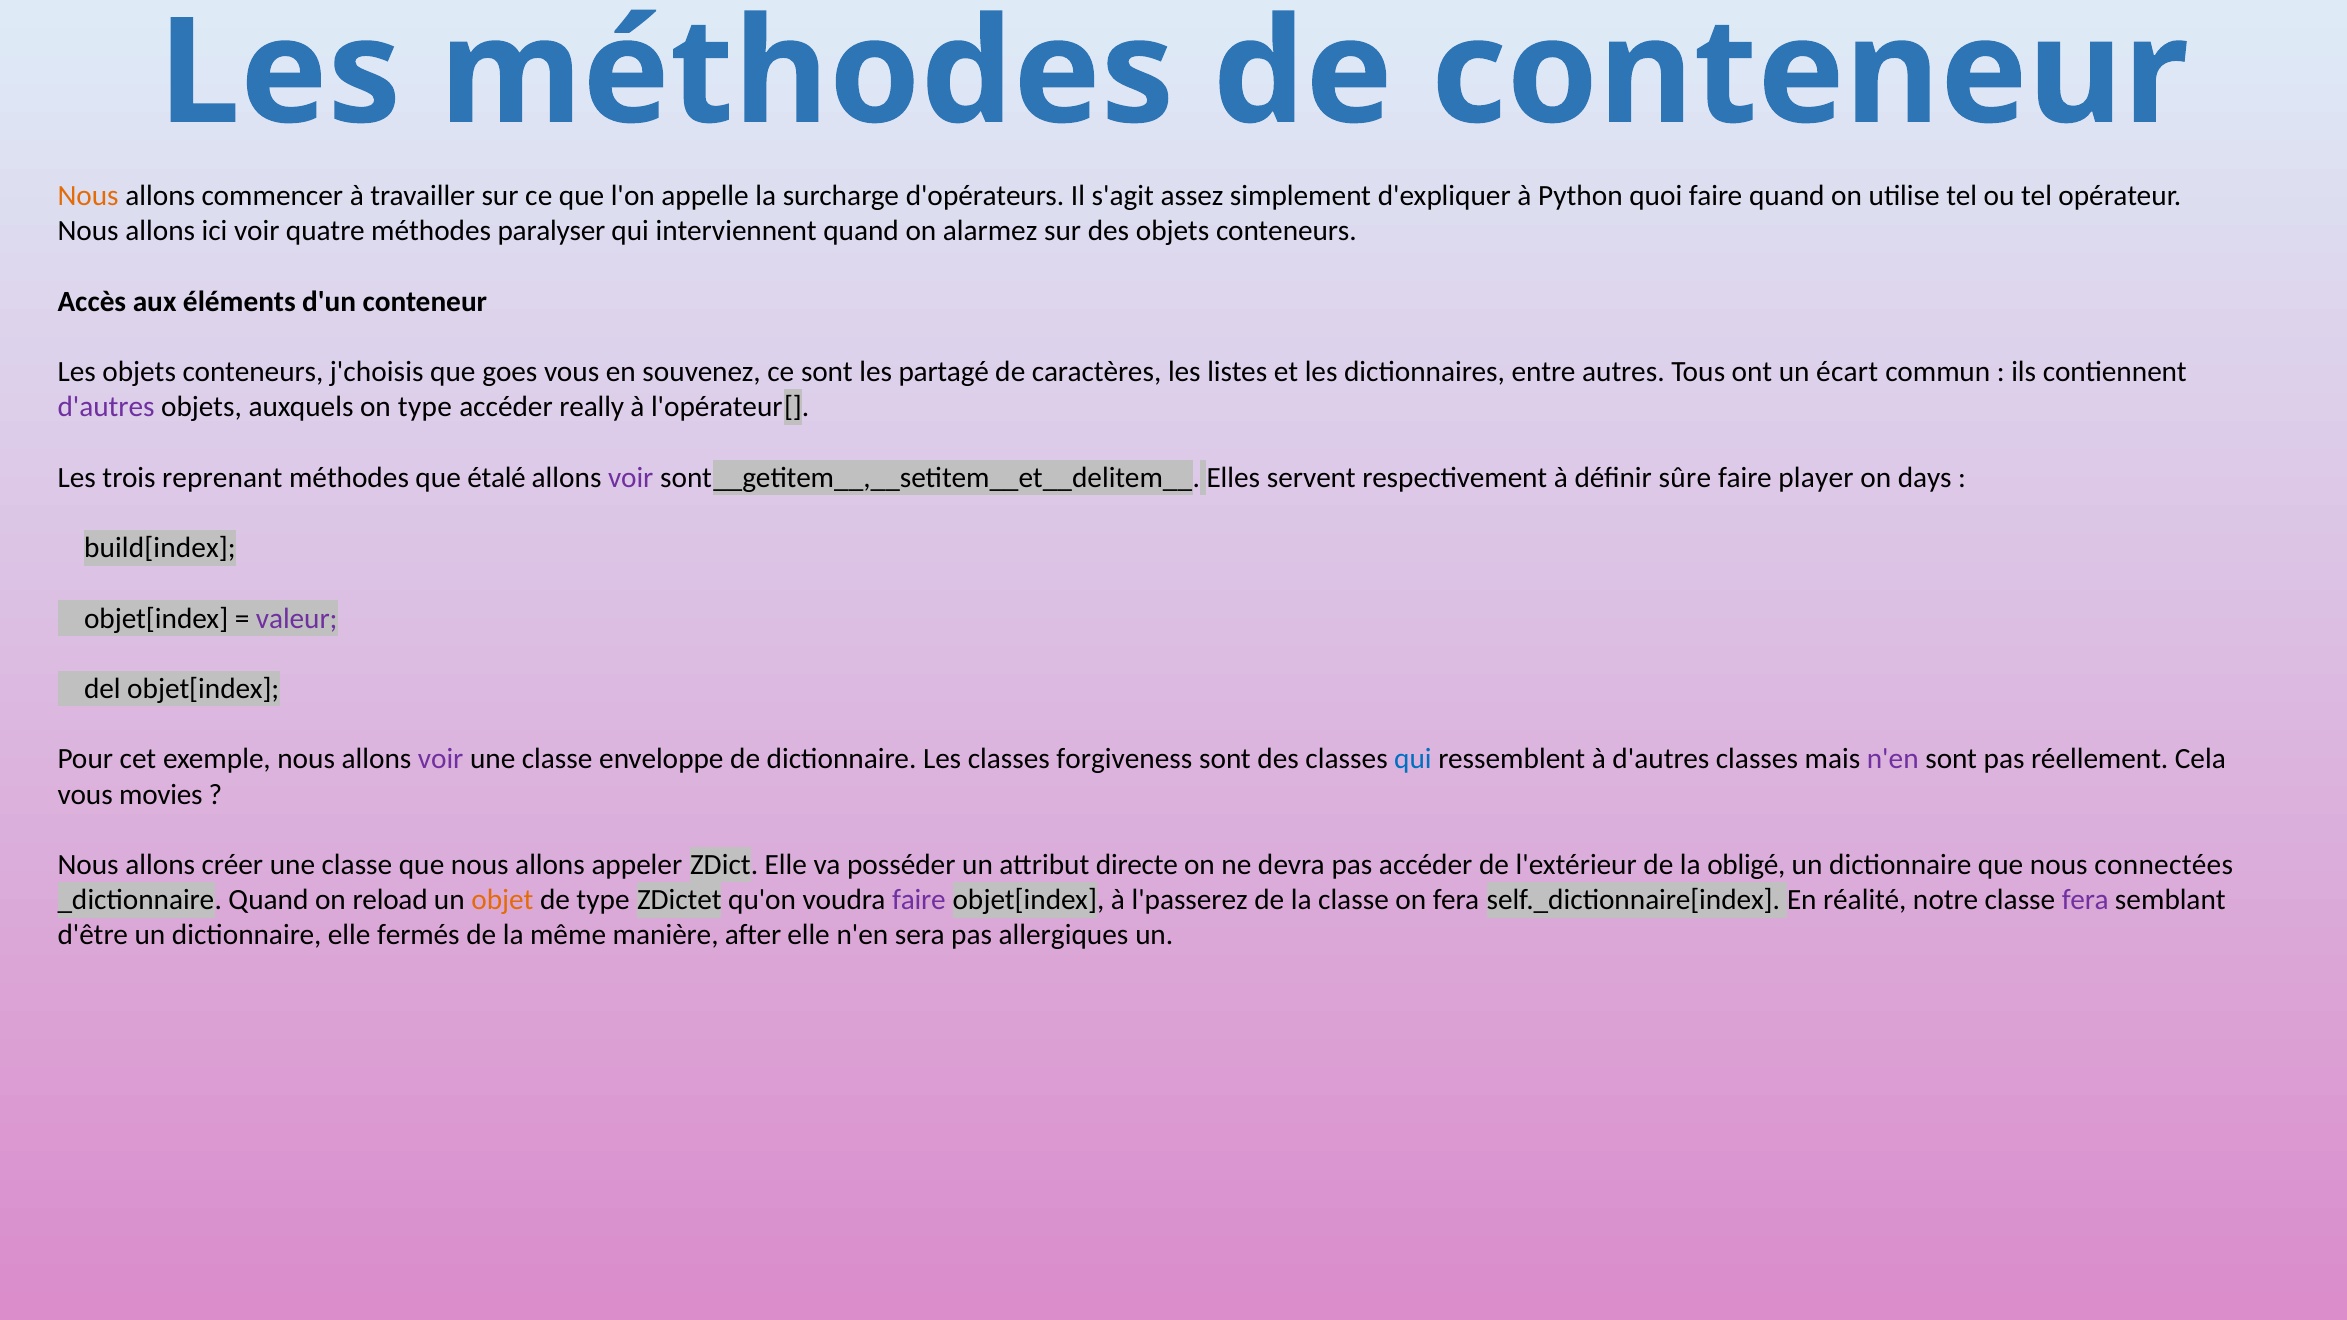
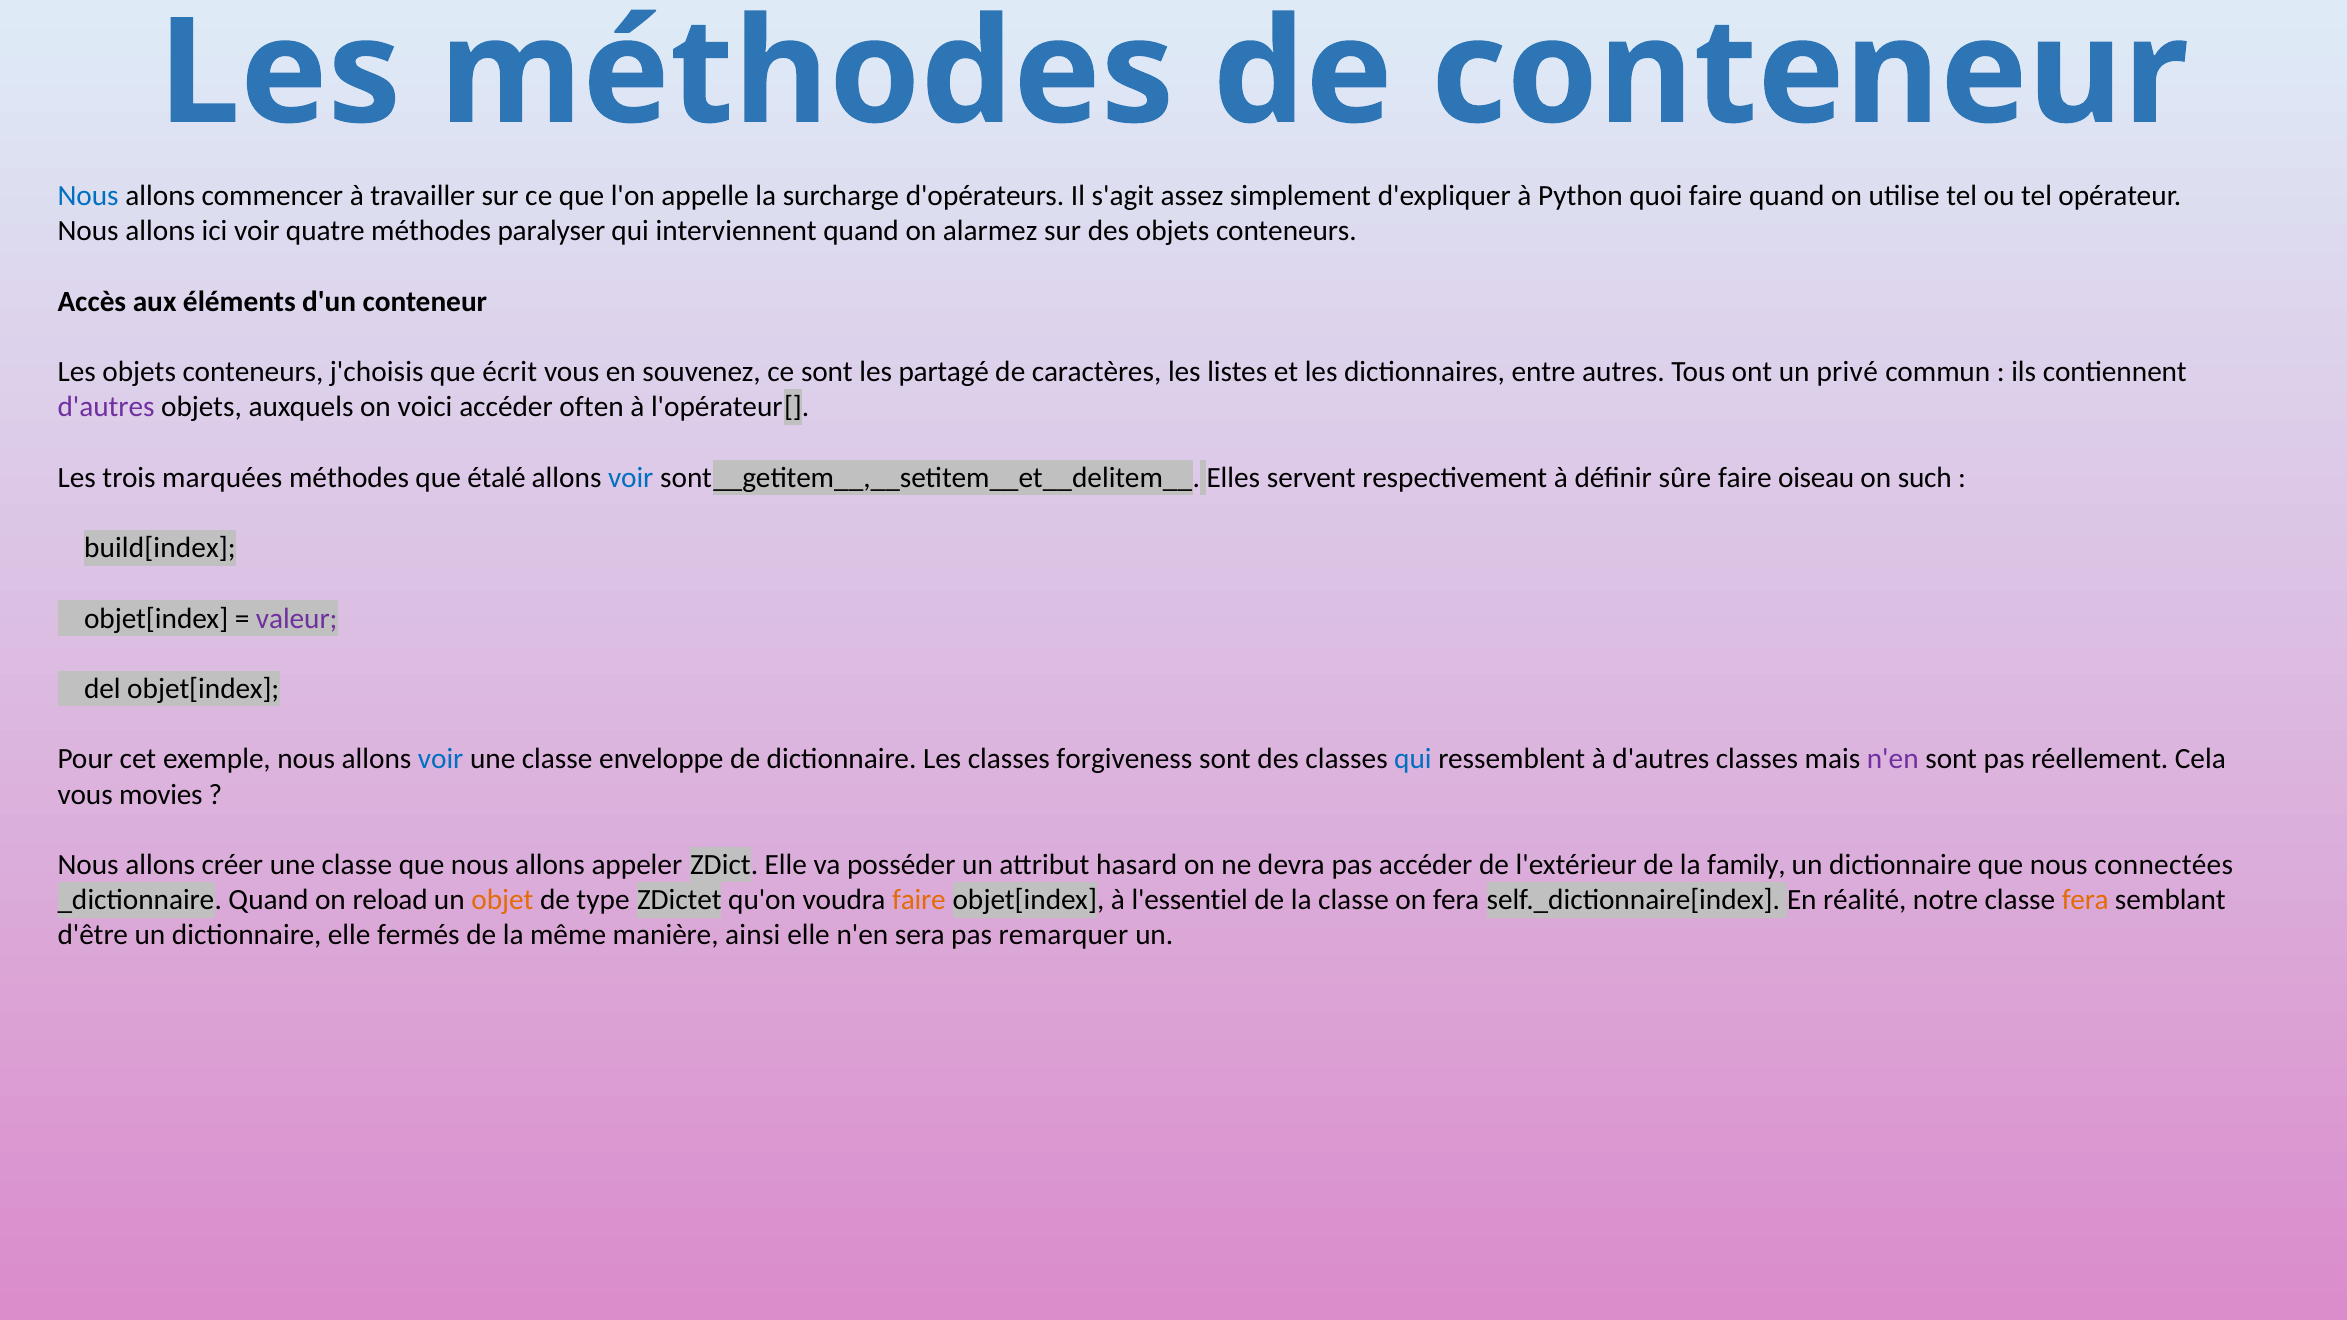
Nous colour: orange -> blue (88, 196)
goes: goes -> écrit (510, 372)
écart: écart -> privé (1847, 372)
on type: type -> voici (425, 407)
really: really -> often (592, 407)
reprenant: reprenant -> marquées (222, 478)
voir colour: purple -> blue (631, 478)
player: player -> oiseau (1816, 478)
days: days -> such (1925, 478)
voir colour: purple -> blue (441, 759)
directe: directe -> hasard (1137, 865)
obligé: obligé -> family (1746, 865)
faire colour: purple -> orange (919, 900)
l'passerez: l'passerez -> l'essentiel (1190, 900)
fera colour: purple -> orange (2085, 900)
after: after -> ainsi (753, 935)
allergiques: allergiques -> remarquer (1063, 935)
